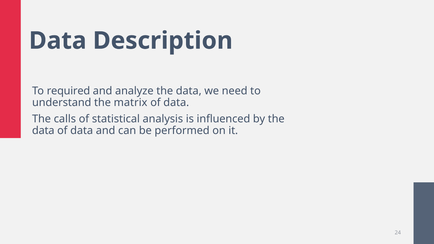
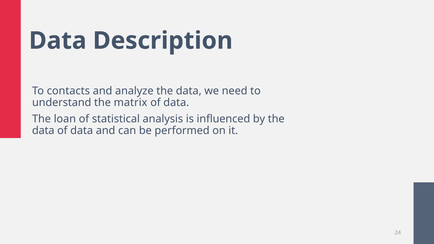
required: required -> contacts (68, 91)
calls: calls -> loan (65, 119)
